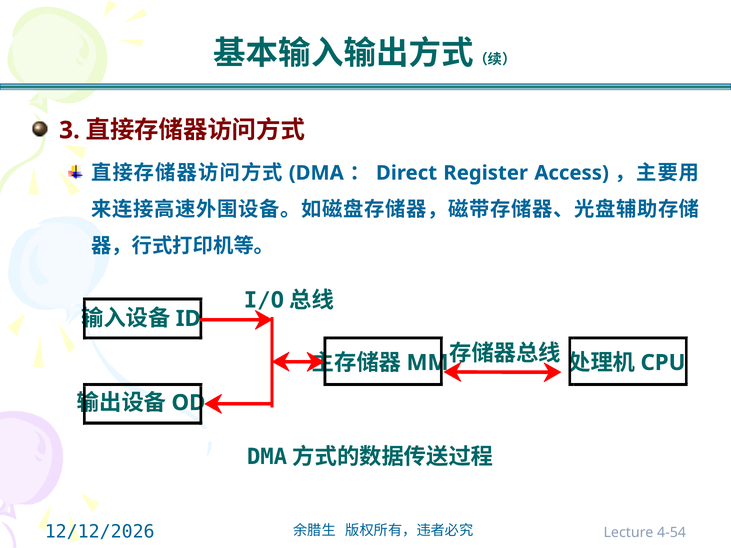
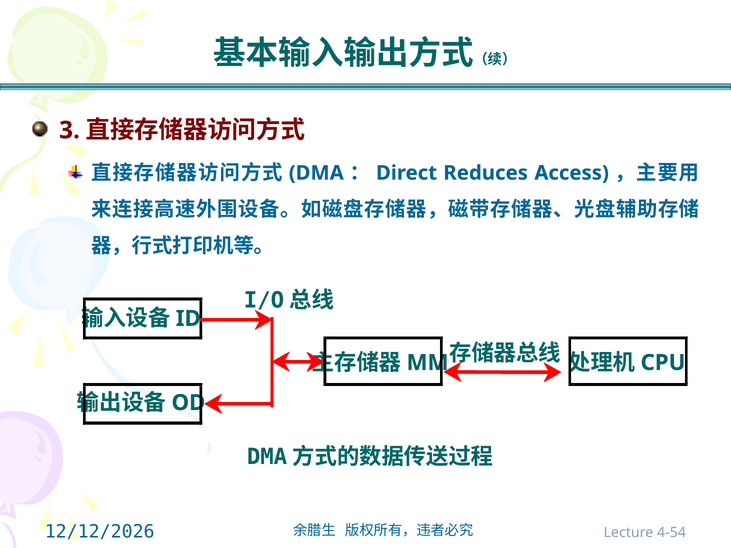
Register: Register -> Reduces (486, 173)
